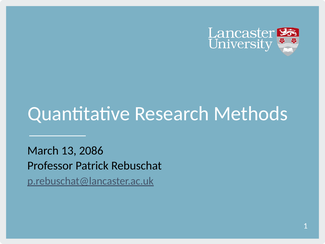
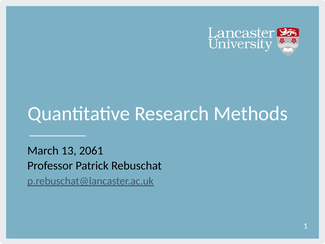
2086: 2086 -> 2061 (91, 151)
